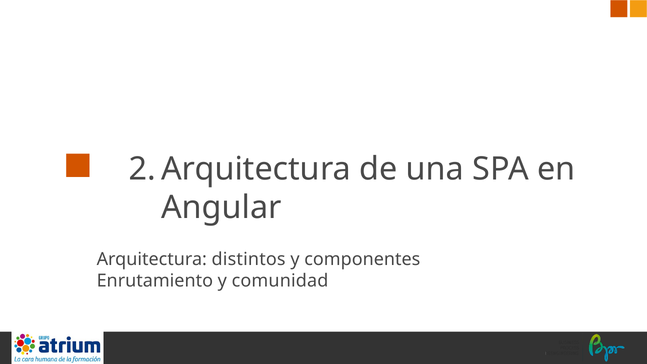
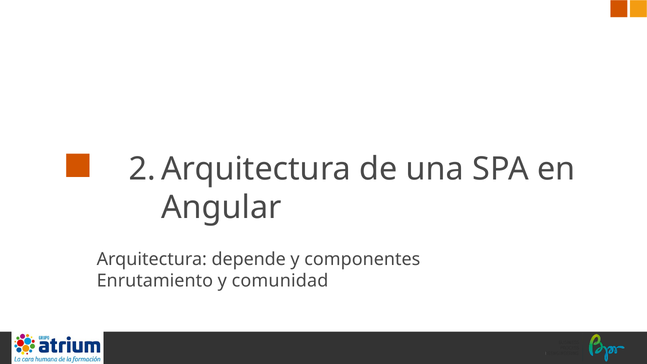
distintos: distintos -> depende (249, 259)
